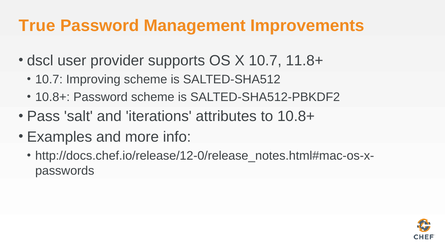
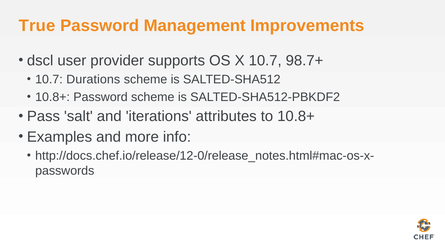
11.8+: 11.8+ -> 98.7+ (304, 61)
Improving: Improving -> Durations (93, 80)
